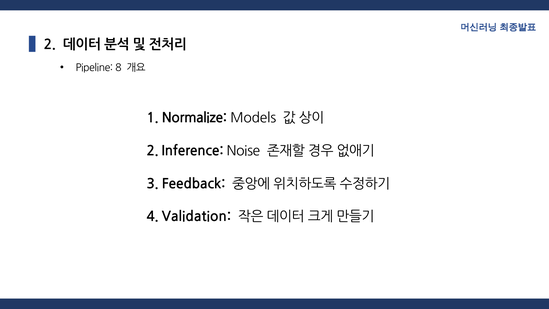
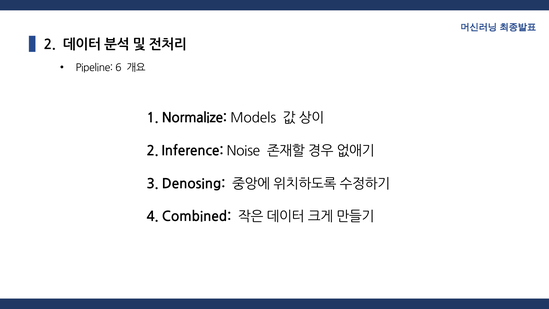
8: 8 -> 6 (118, 68)
Feedback: Feedback -> Denosing (194, 184)
Validation: Validation -> Combined (197, 217)
